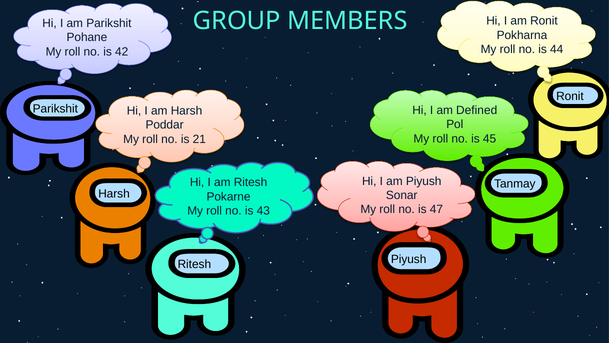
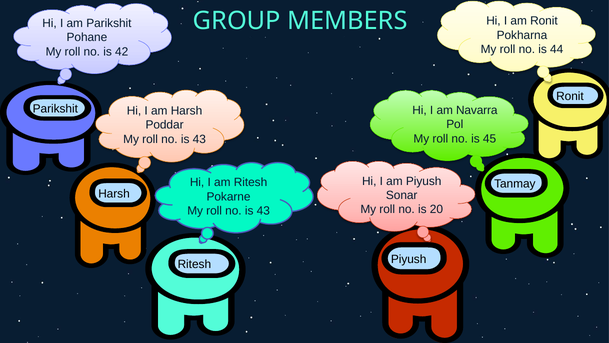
Defined: Defined -> Navarra (477, 110)
21: 21 -> 43 (199, 139)
47: 47 -> 20 (436, 209)
